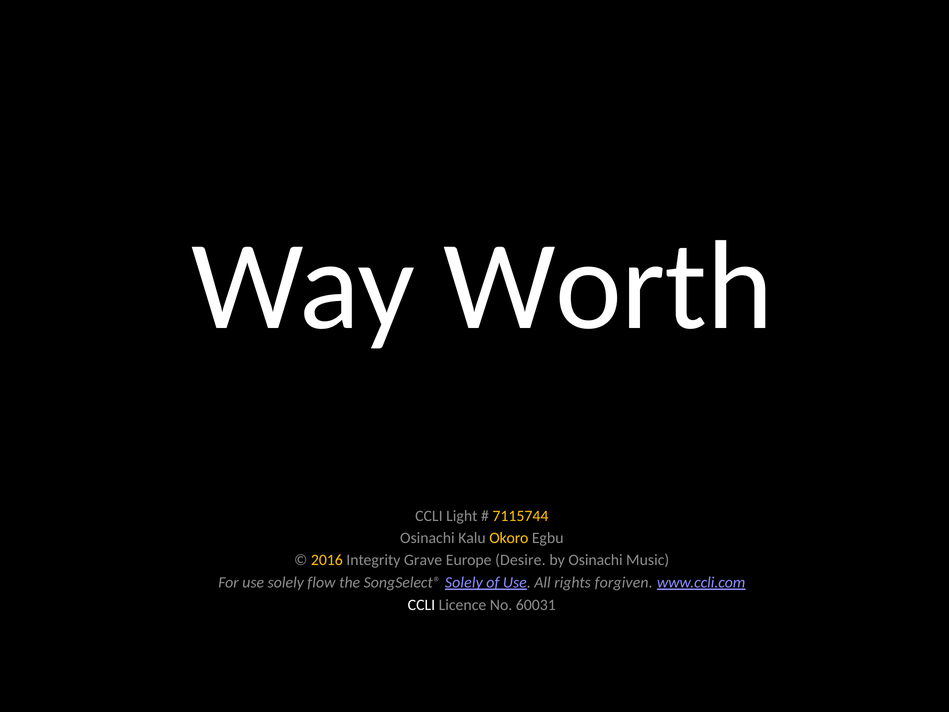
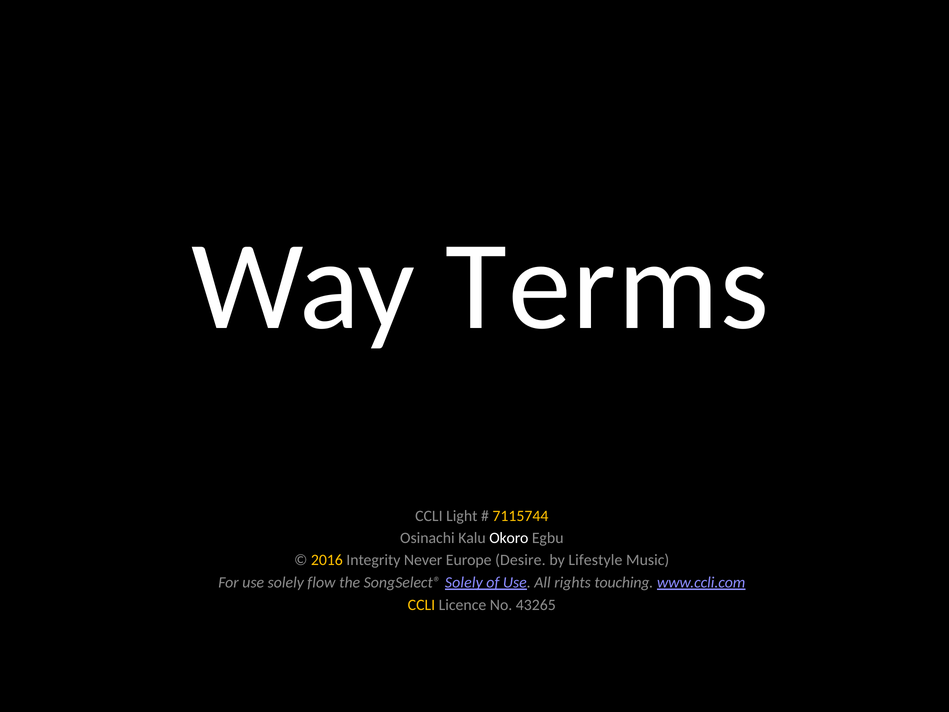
Worth: Worth -> Terms (607, 286)
Okoro colour: yellow -> white (509, 538)
Grave: Grave -> Never (423, 560)
by Osinachi: Osinachi -> Lifestyle (595, 560)
forgiven: forgiven -> touching (624, 582)
CCLI colour: white -> yellow (421, 605)
60031: 60031 -> 43265 (536, 605)
